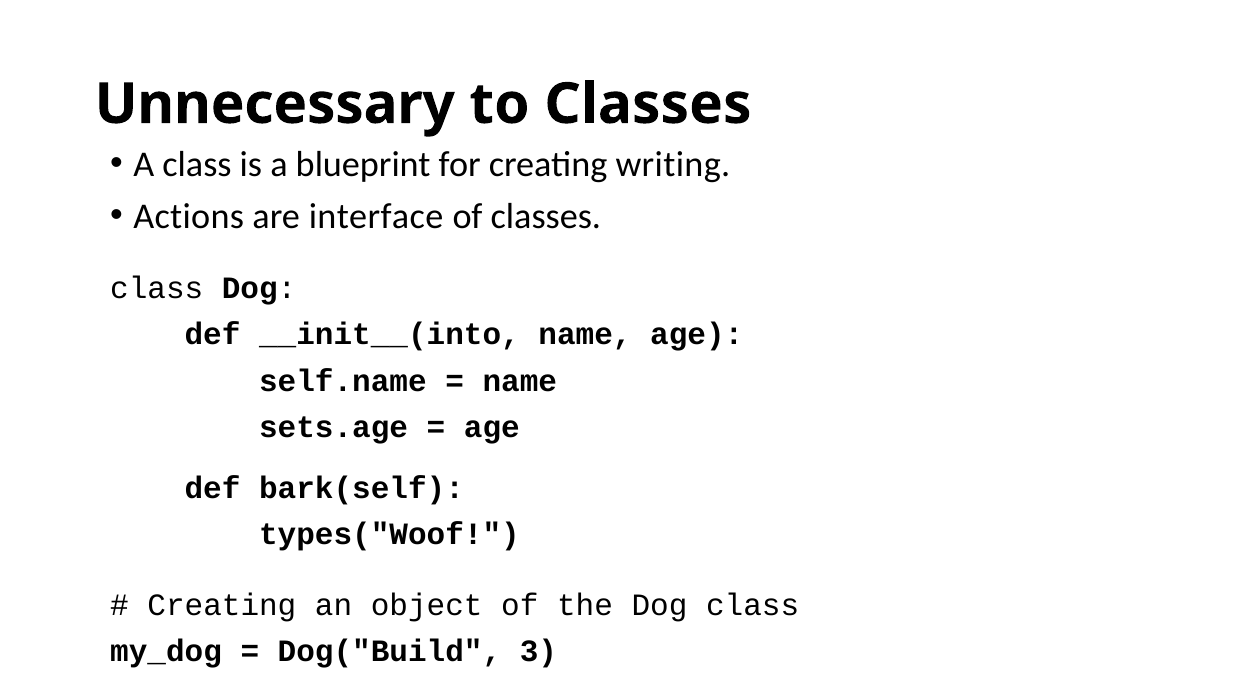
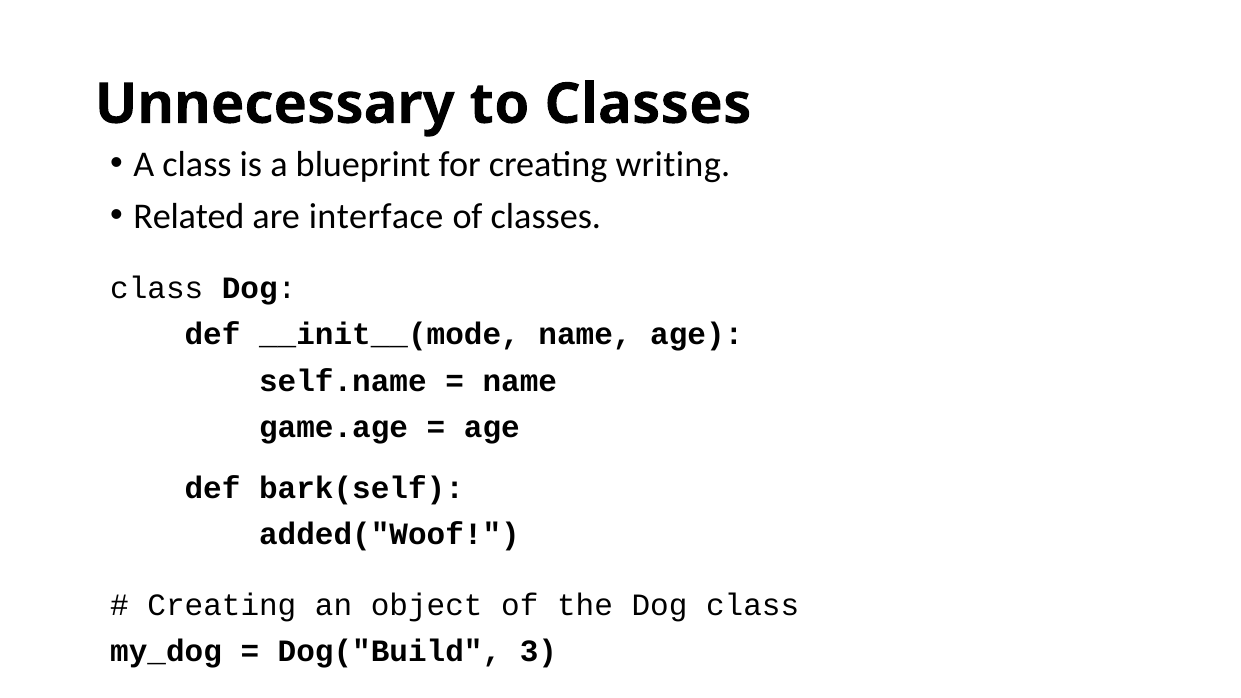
Actions: Actions -> Related (189, 216)
__init__(into: __init__(into -> __init__(mode (389, 335)
sets.age: sets.age -> game.age (334, 427)
types("Woof: types("Woof -> added("Woof (389, 534)
